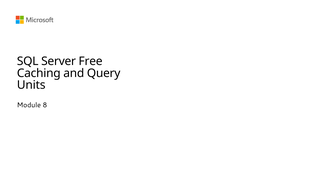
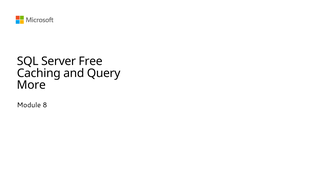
Units: Units -> More (31, 85)
